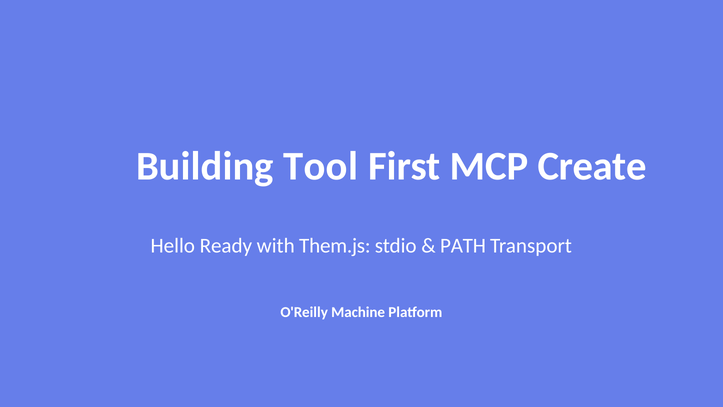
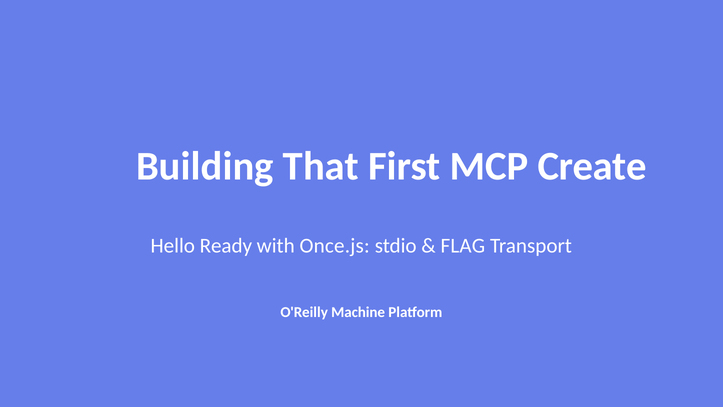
Tool: Tool -> That (321, 166)
Them.js: Them.js -> Once.js (335, 245)
PATH: PATH -> FLAG (463, 245)
